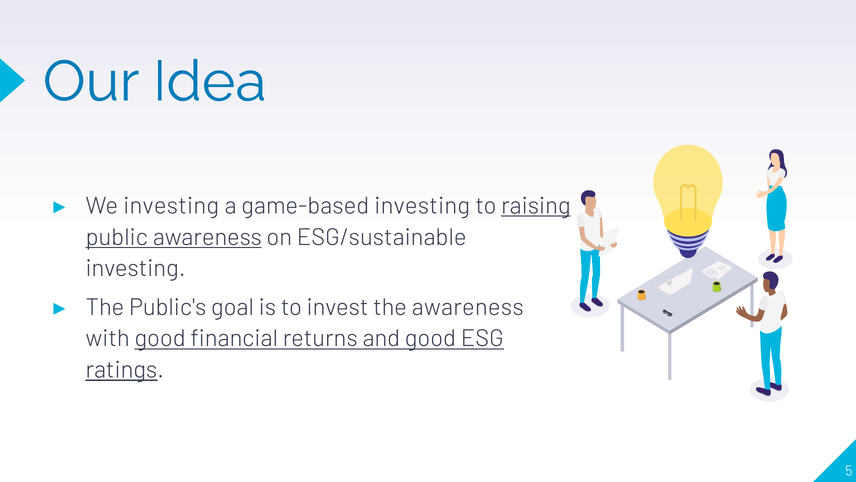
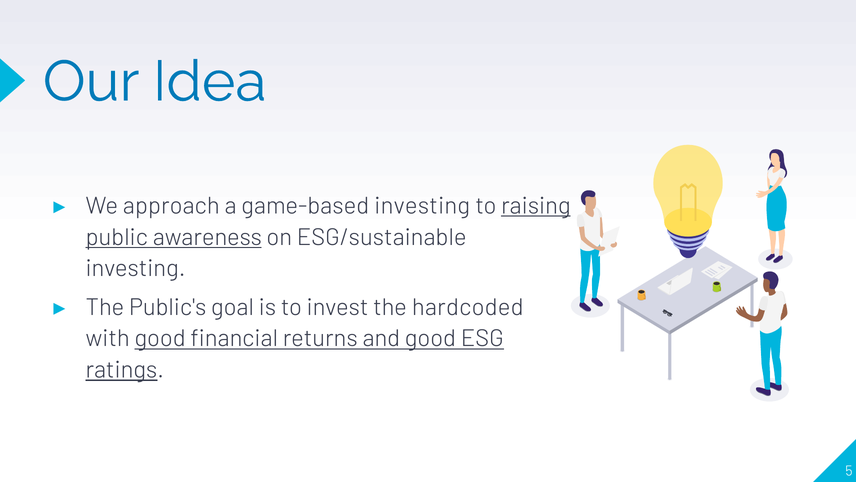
We investing: investing -> approach (171, 206)
the awareness: awareness -> hardcoded (468, 307)
